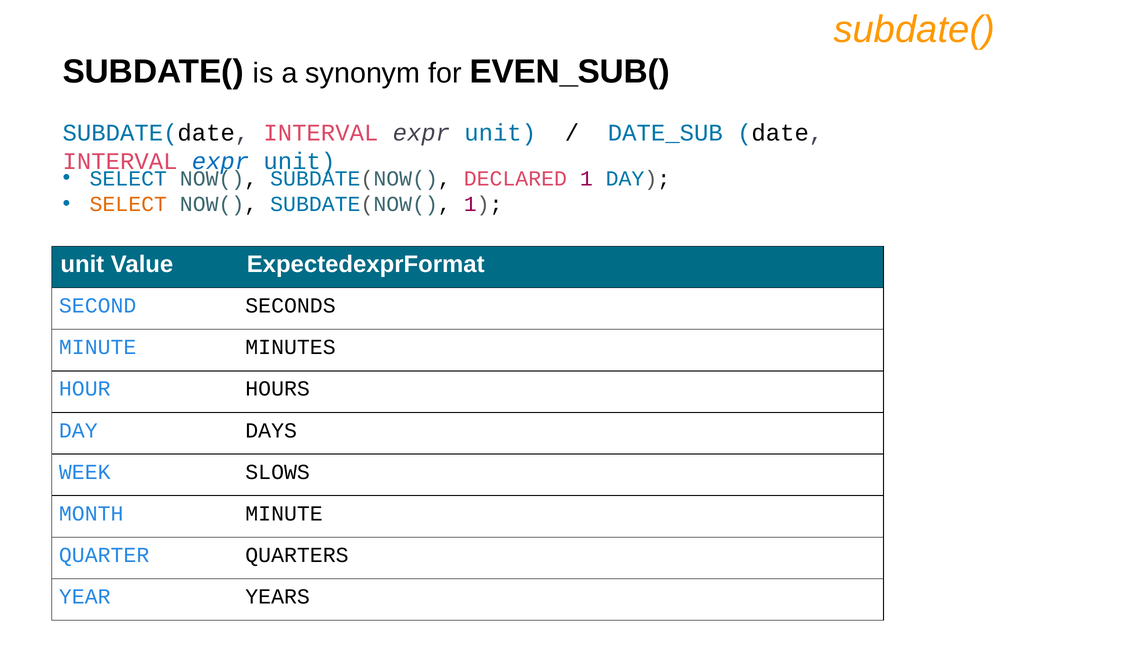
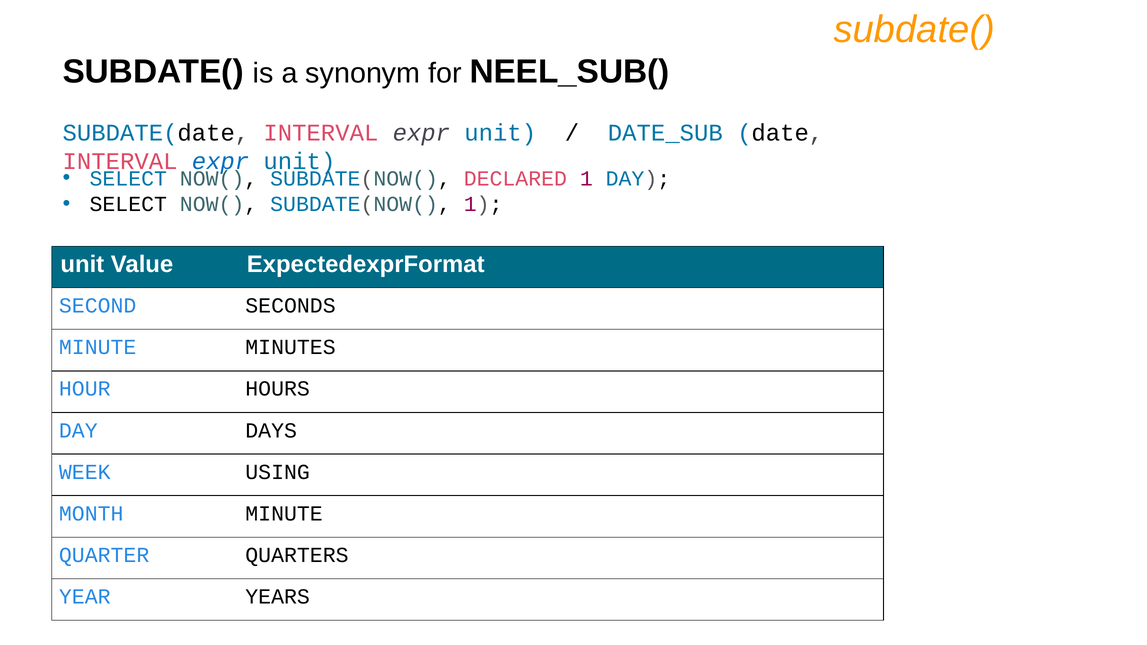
EVEN_SUB(: EVEN_SUB( -> NEEL_SUB( (570, 72)
SELECT colour: orange -> black (128, 204)
SLOWS: SLOWS -> USING (278, 472)
